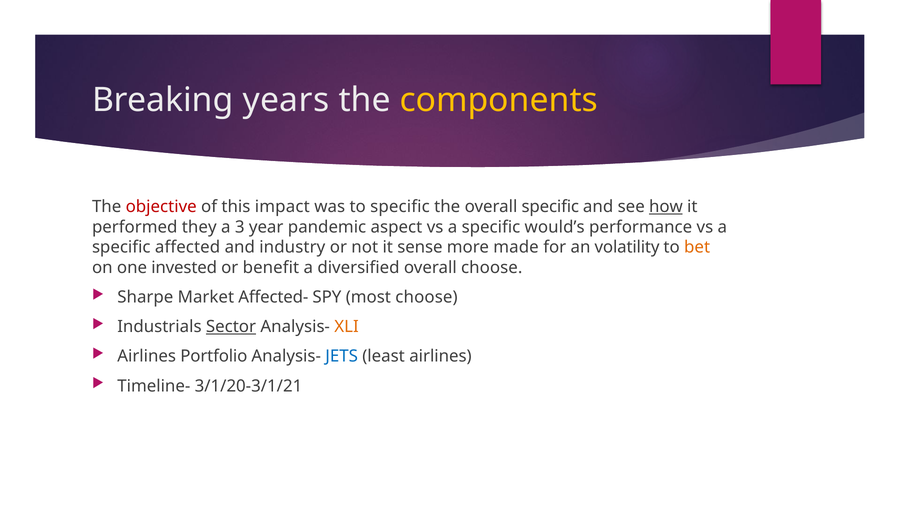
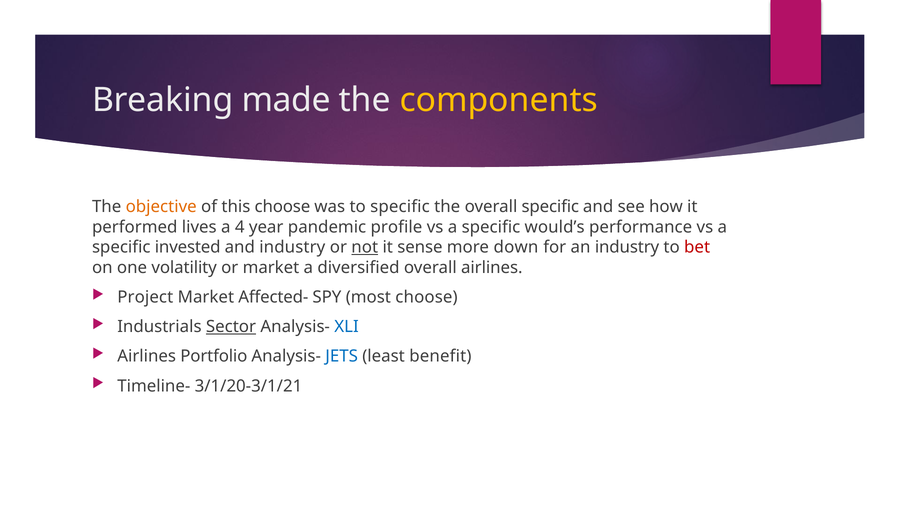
years: years -> made (286, 100)
objective colour: red -> orange (161, 207)
this impact: impact -> choose (282, 207)
how underline: present -> none (666, 207)
they: they -> lives (199, 227)
3: 3 -> 4 (240, 227)
aspect: aspect -> profile (396, 227)
affected: affected -> invested (188, 247)
not underline: none -> present (365, 247)
made: made -> down (516, 247)
an volatility: volatility -> industry (627, 247)
bet colour: orange -> red (697, 247)
invested: invested -> volatility (184, 268)
or benefit: benefit -> market (271, 268)
overall choose: choose -> airlines (492, 268)
Sharpe: Sharpe -> Project (145, 297)
XLI colour: orange -> blue (347, 327)
least airlines: airlines -> benefit (440, 357)
